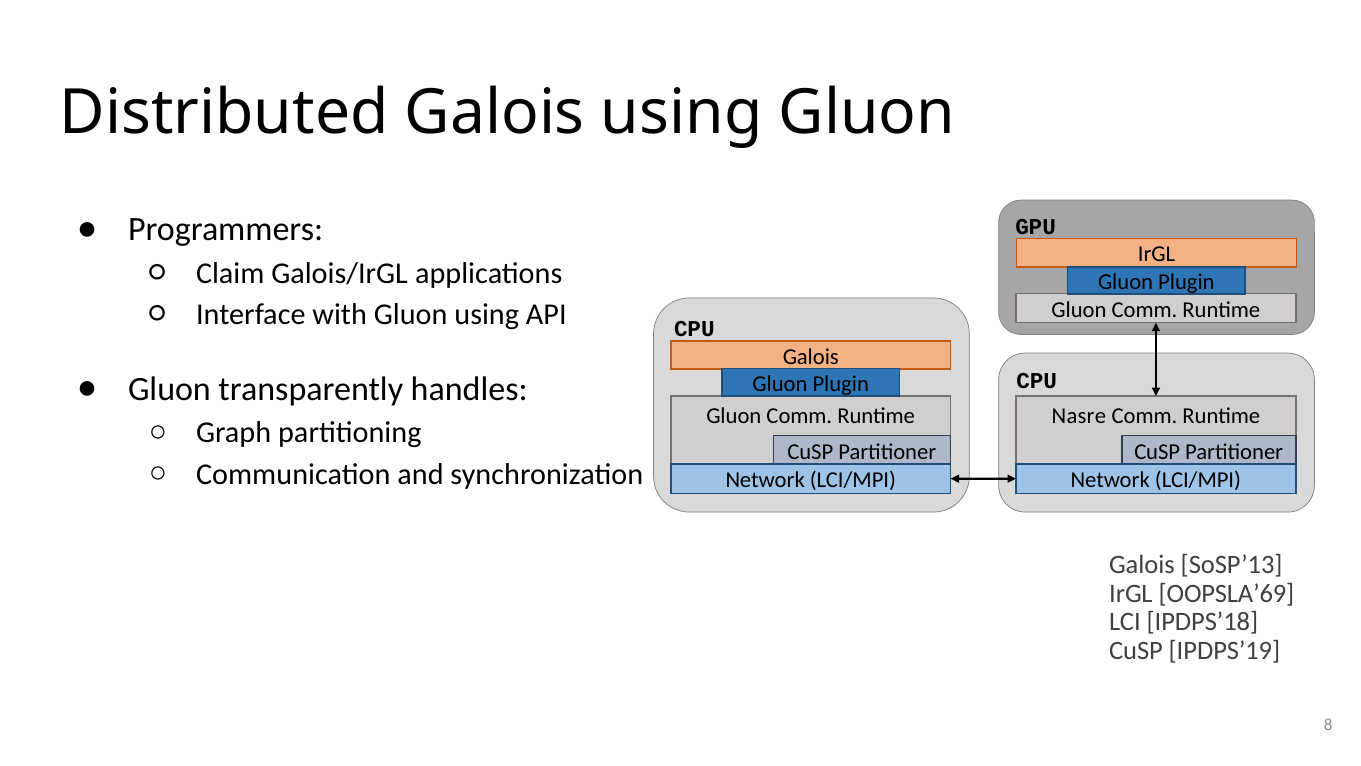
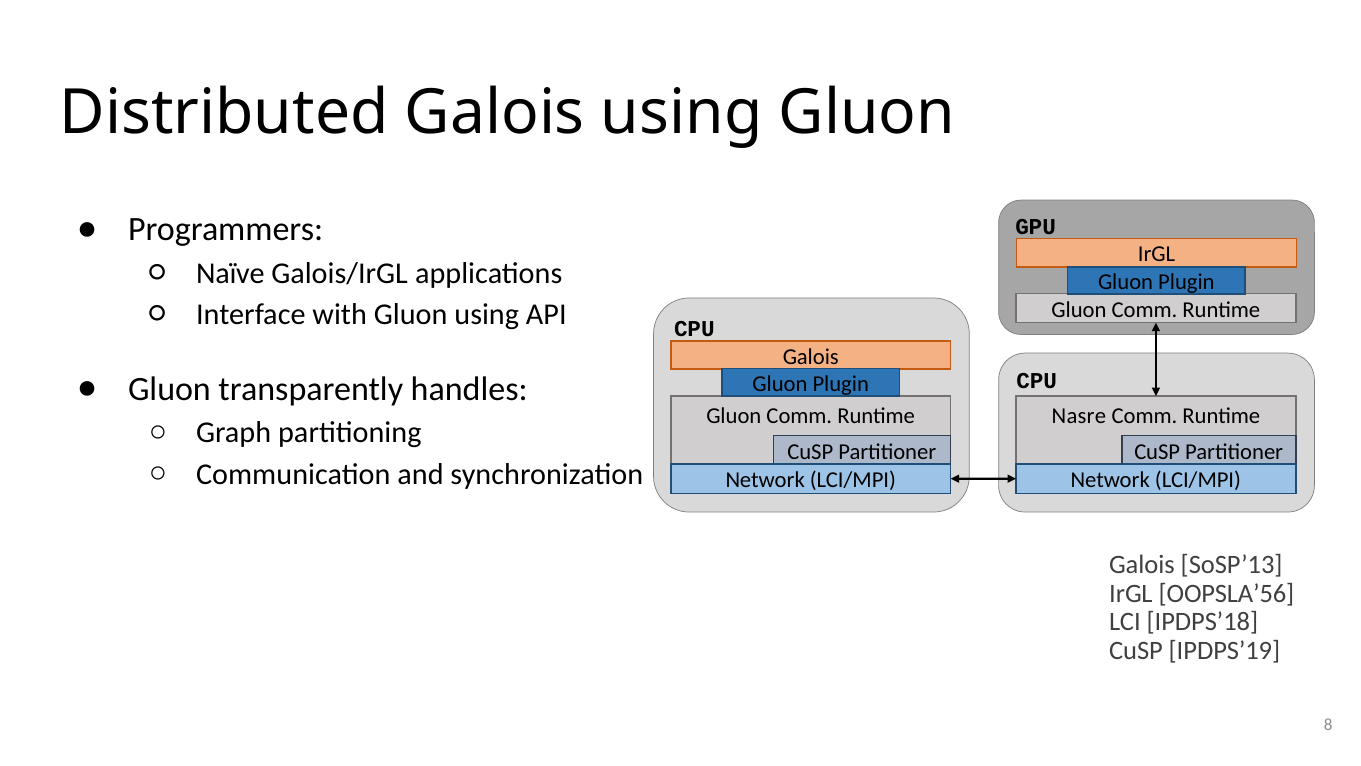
Claim: Claim -> Naïve (230, 273)
OOPSLA’69: OOPSLA’69 -> OOPSLA’56 (1226, 593)
